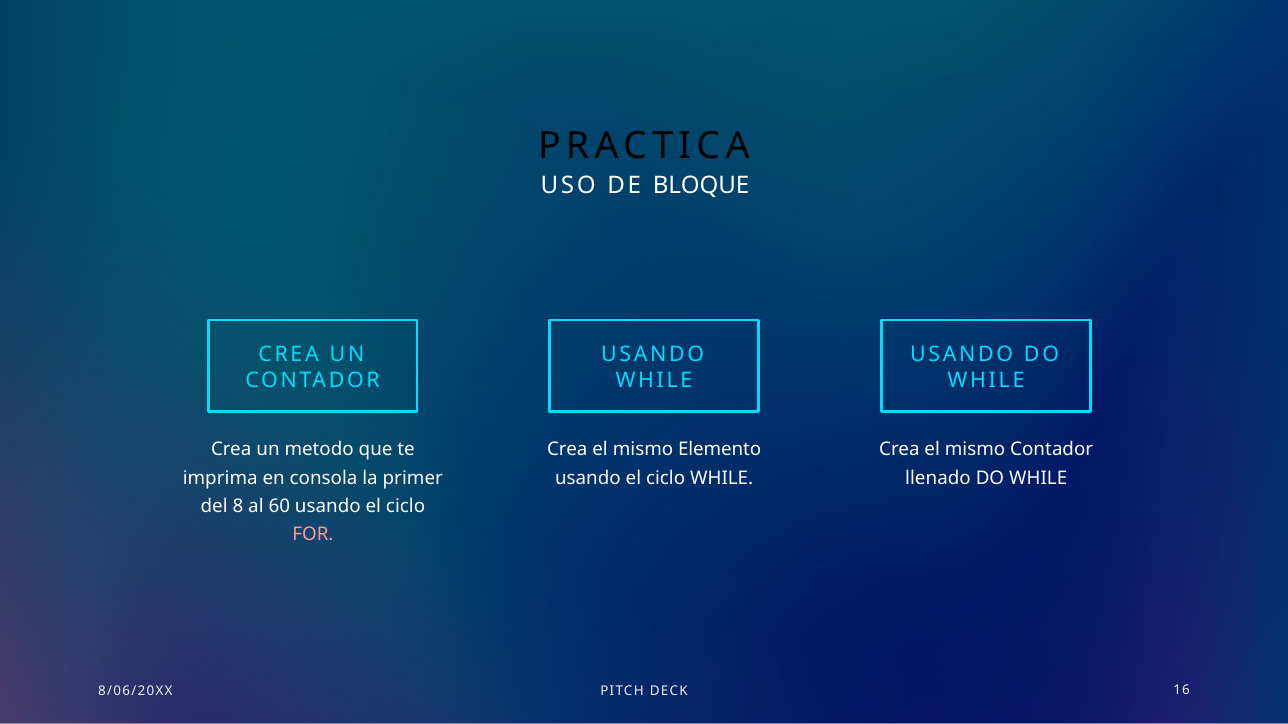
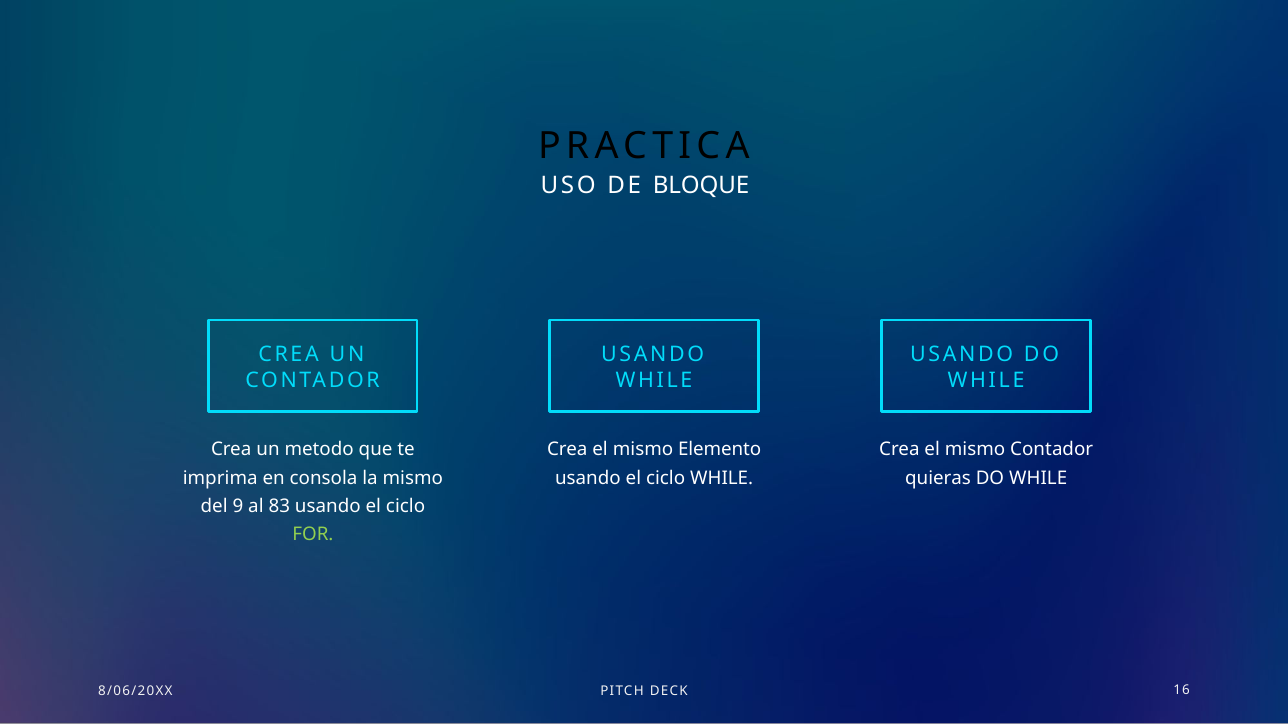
la primer: primer -> mismo (413, 478)
llenado: llenado -> quieras (938, 478)
8: 8 -> 9 (238, 506)
60: 60 -> 83 (279, 506)
FOR colour: pink -> light green (313, 535)
